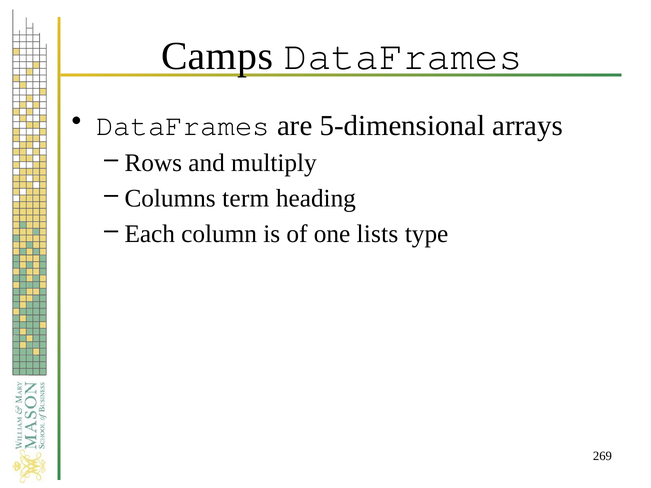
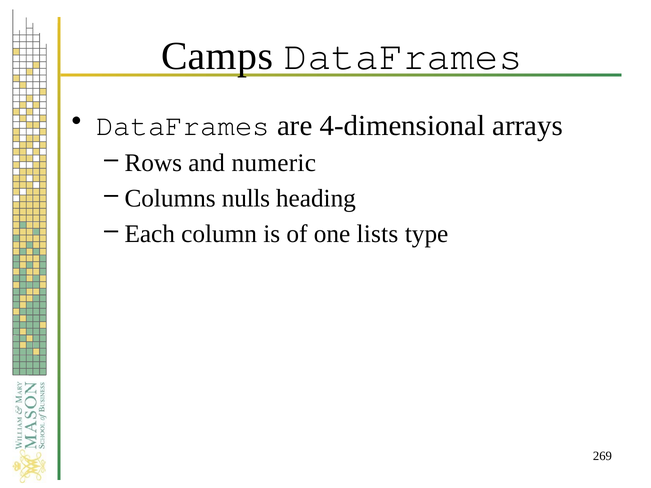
5-dimensional: 5-dimensional -> 4-dimensional (402, 126)
multiply: multiply -> numeric (274, 163)
term: term -> nulls (246, 199)
